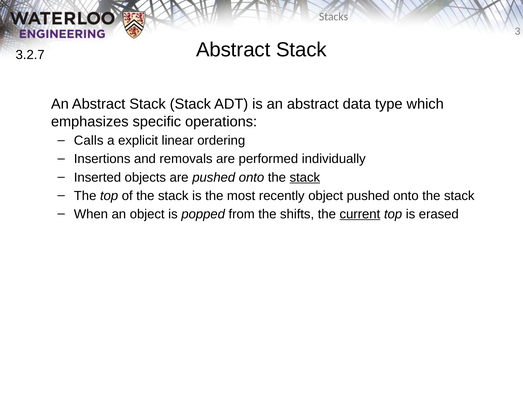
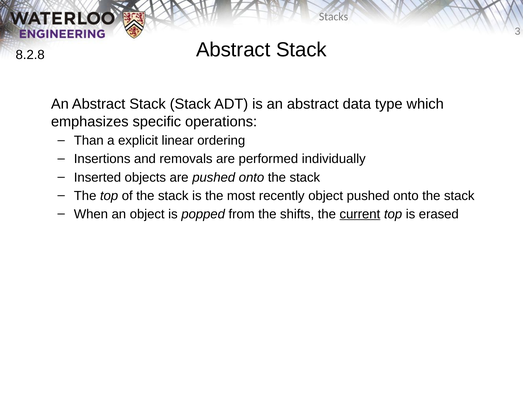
3.2.7: 3.2.7 -> 8.2.8 (30, 55)
Calls: Calls -> Than (89, 140)
stack underline: present -> none (305, 177)
